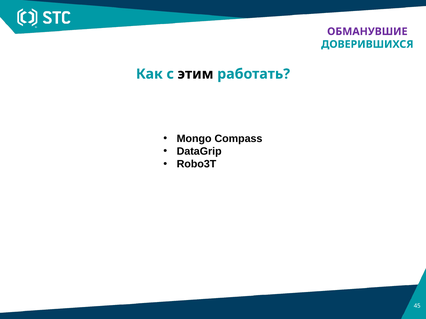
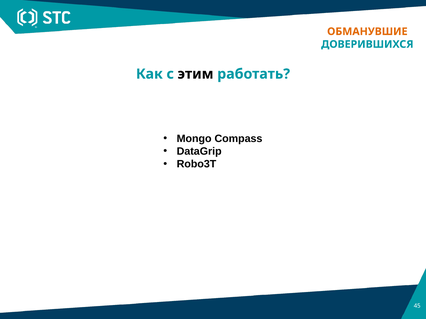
ОБМАНУВШИЕ colour: purple -> orange (367, 32)
